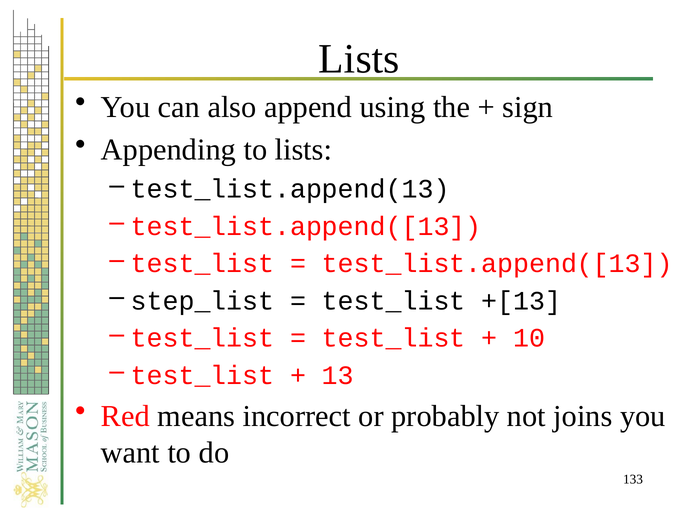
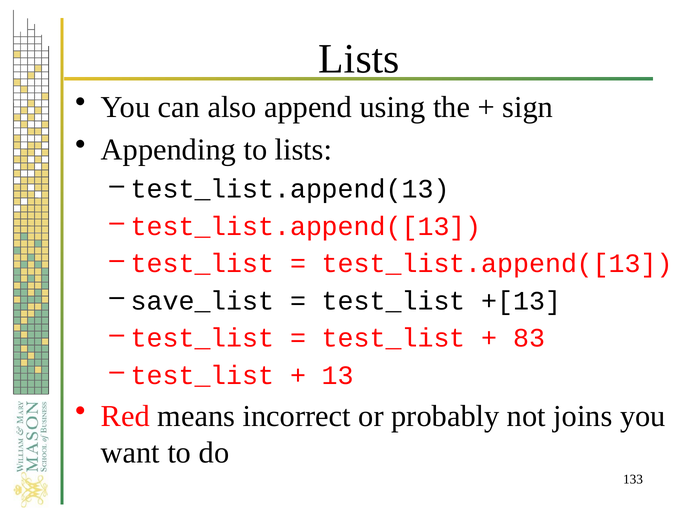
step_list: step_list -> save_list (203, 301)
10: 10 -> 83 (529, 338)
